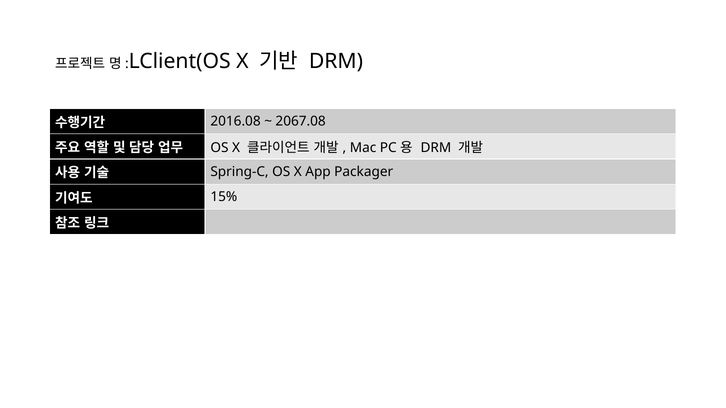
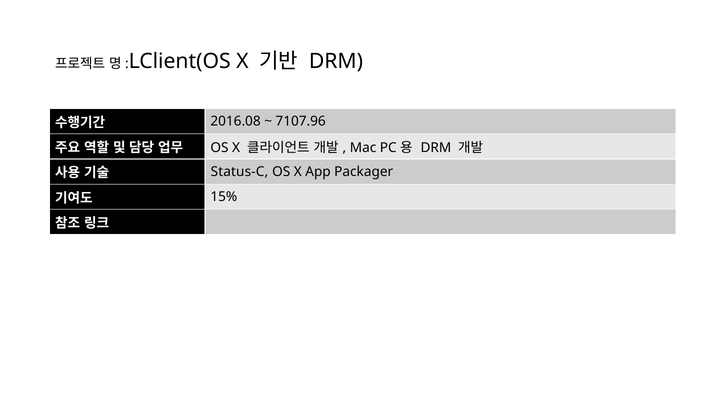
2067.08: 2067.08 -> 7107.96 (301, 121)
Spring-C: Spring-C -> Status-C (239, 172)
